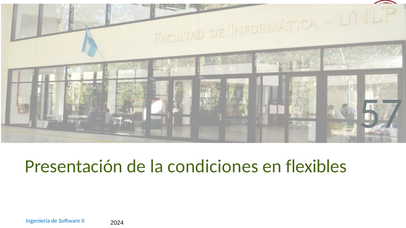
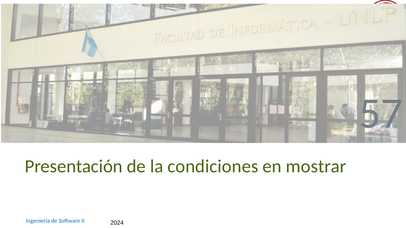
flexibles: flexibles -> mostrar (316, 167)
